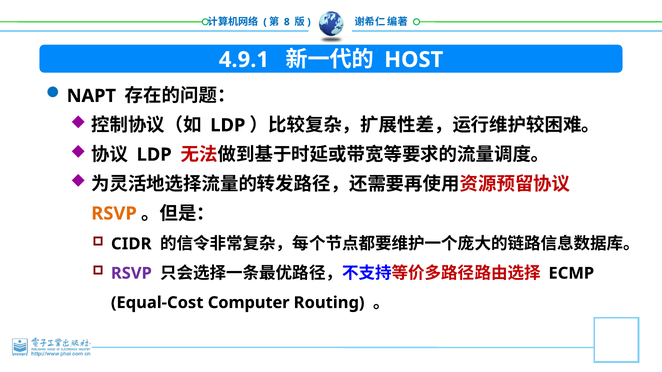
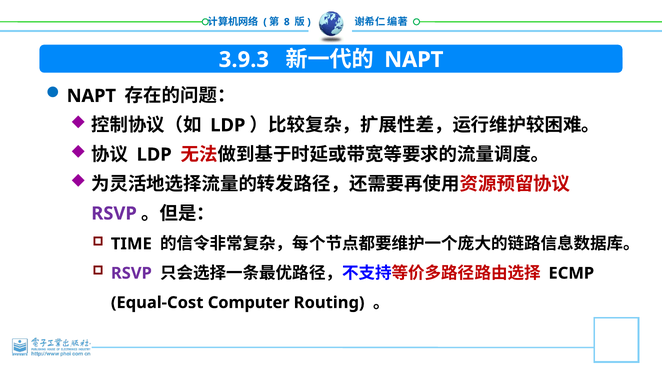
4.9.1: 4.9.1 -> 3.9.3 (244, 60)
HOST: HOST -> NAPT (414, 60)
RSVP colour: orange -> purple (114, 214)
CIDR: CIDR -> TIME (131, 244)
